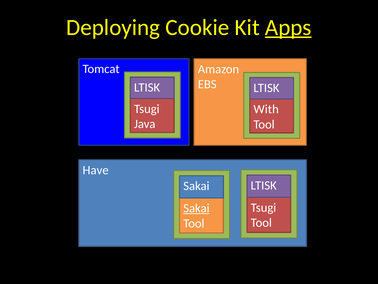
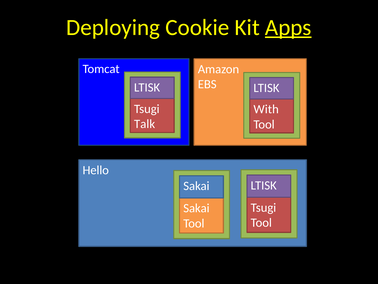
Java: Java -> Talk (145, 124)
Have: Have -> Hello (96, 170)
Sakai underline: present -> none (196, 208)
